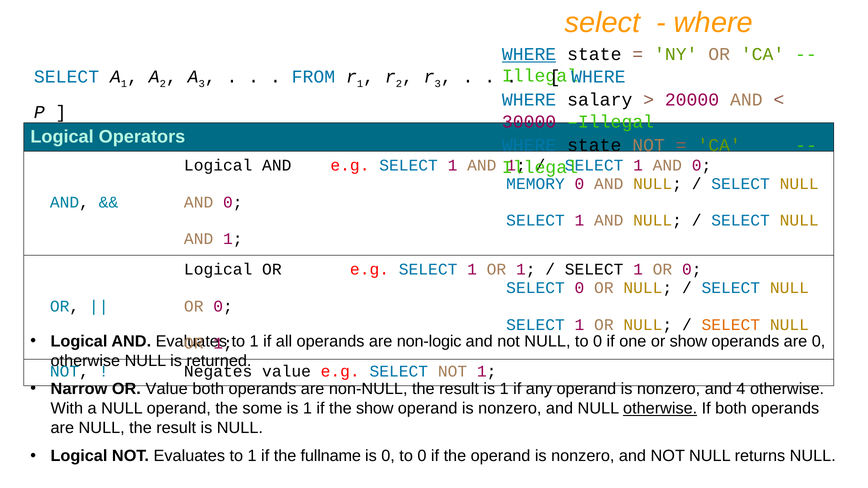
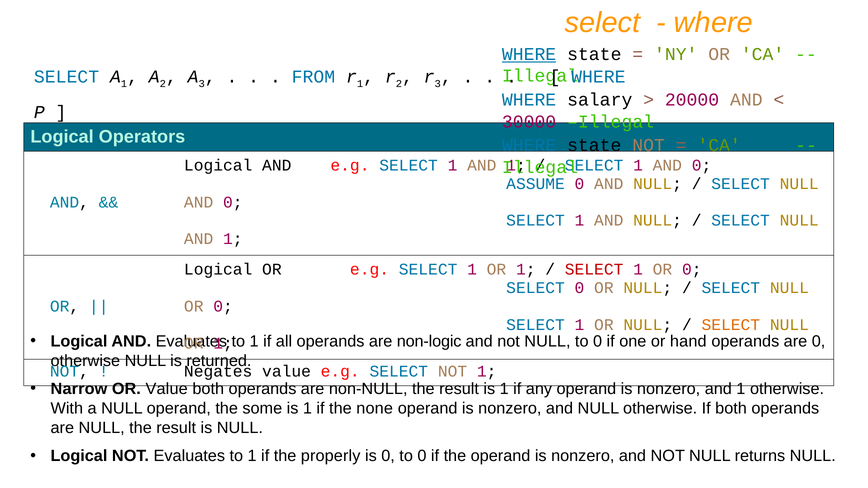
MEMORY: MEMORY -> ASSUME (536, 184)
SELECT colour: black -> red (594, 270)
or show: show -> hand (688, 341)
nonzero and 4: 4 -> 1 (741, 389)
the show: show -> none (375, 409)
otherwise underline: present -> none (660, 409)
fullname: fullname -> properly (331, 456)
